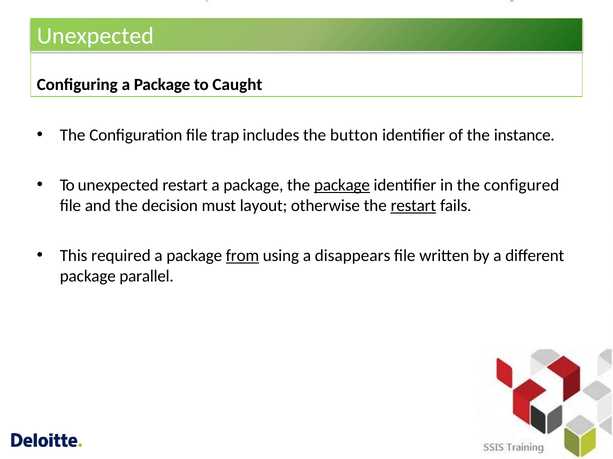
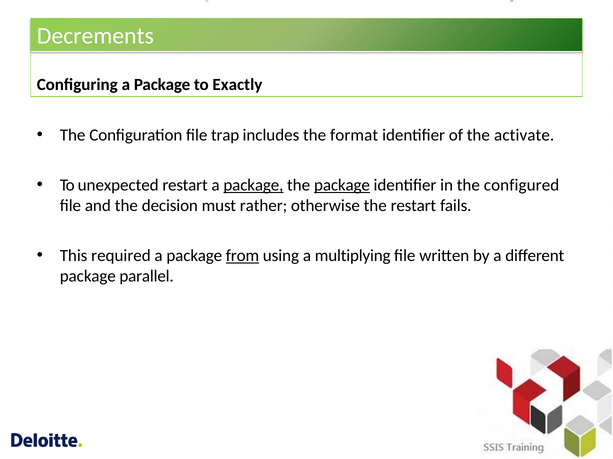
Unexpected: Unexpected -> Decrements (95, 36)
Caught: Caught -> Exactly (237, 85)
button: button -> format (354, 135)
instance: instance -> activate (524, 135)
package underline: none -> present (253, 185)
layout: layout -> rather (264, 206)
restart underline: present -> none (413, 206)
disappears: disappears -> multiplying (353, 256)
